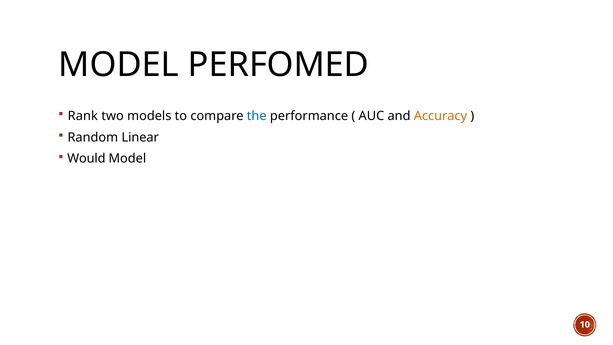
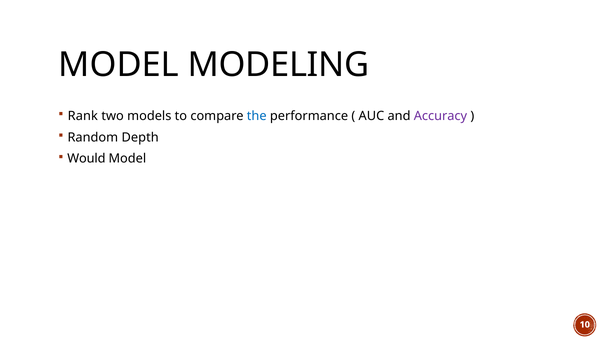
PERFOMED: PERFOMED -> MODELING (279, 65)
Accuracy colour: orange -> purple (440, 116)
Linear: Linear -> Depth (140, 137)
